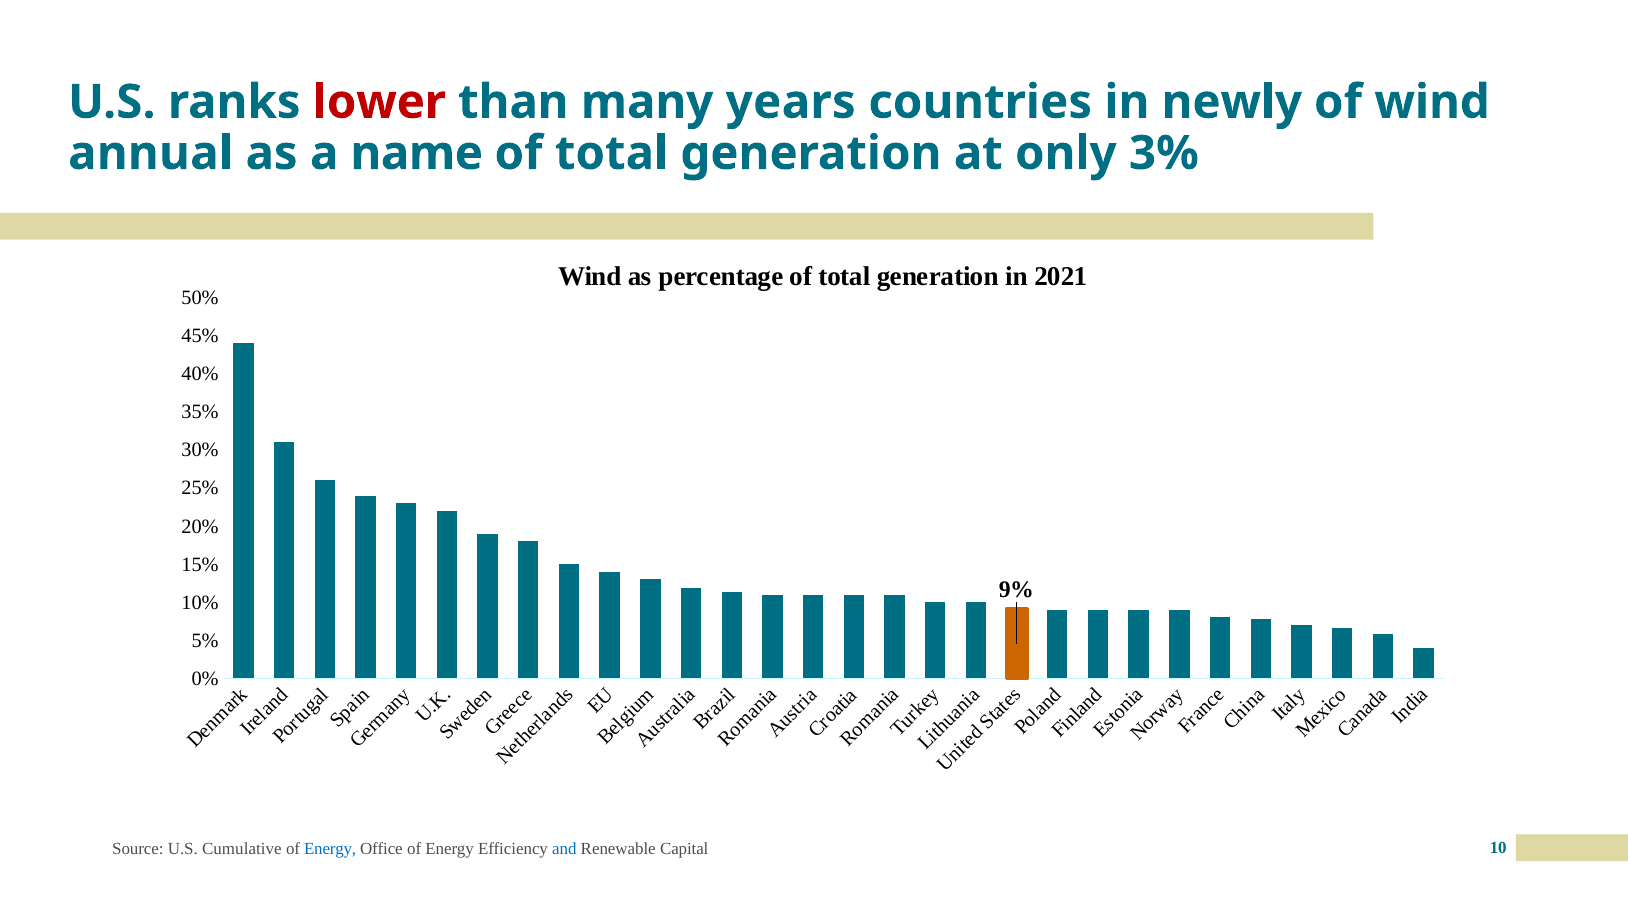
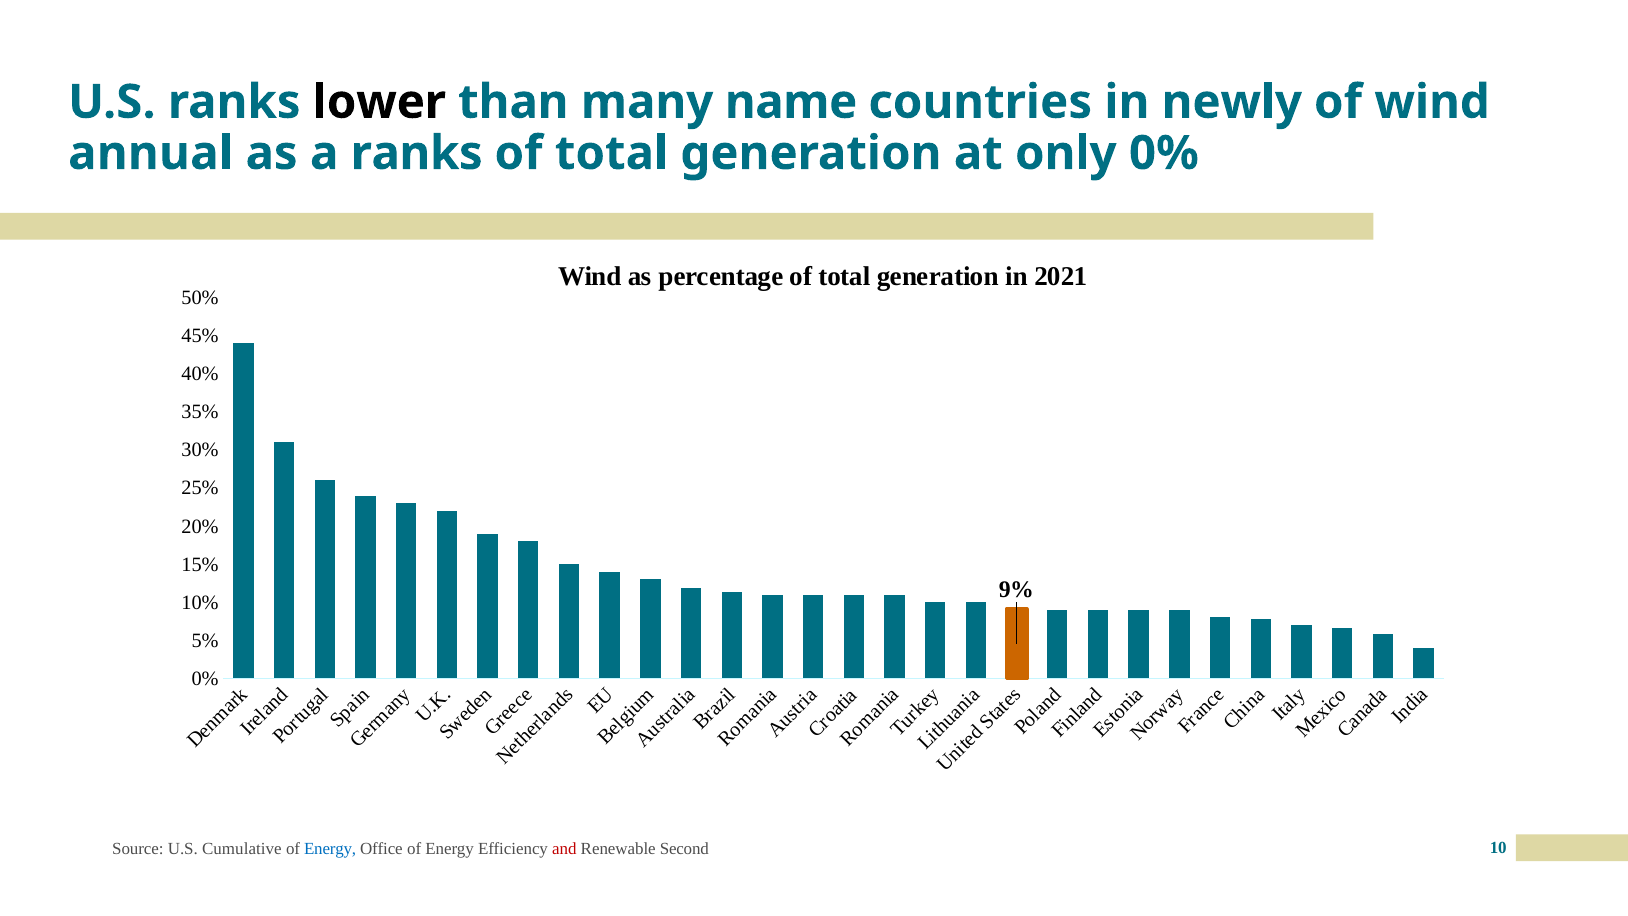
lower colour: red -> black (379, 102)
years: years -> name (791, 102)
a name: name -> ranks (417, 153)
only 3%: 3% -> 0% (1164, 153)
and colour: blue -> red (564, 849)
Capital: Capital -> Second (684, 849)
